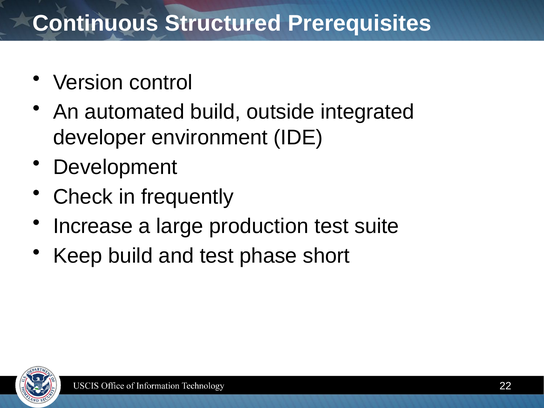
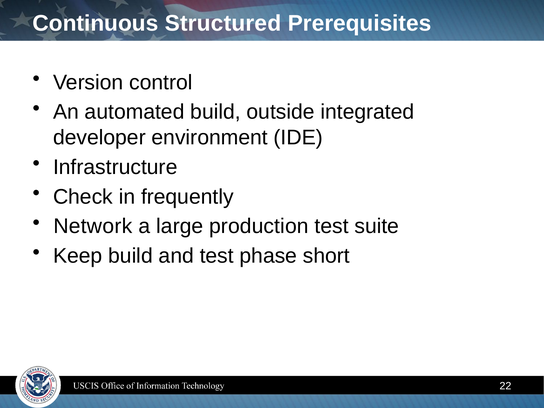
Development: Development -> Infrastructure (115, 167)
Increase: Increase -> Network (93, 226)
